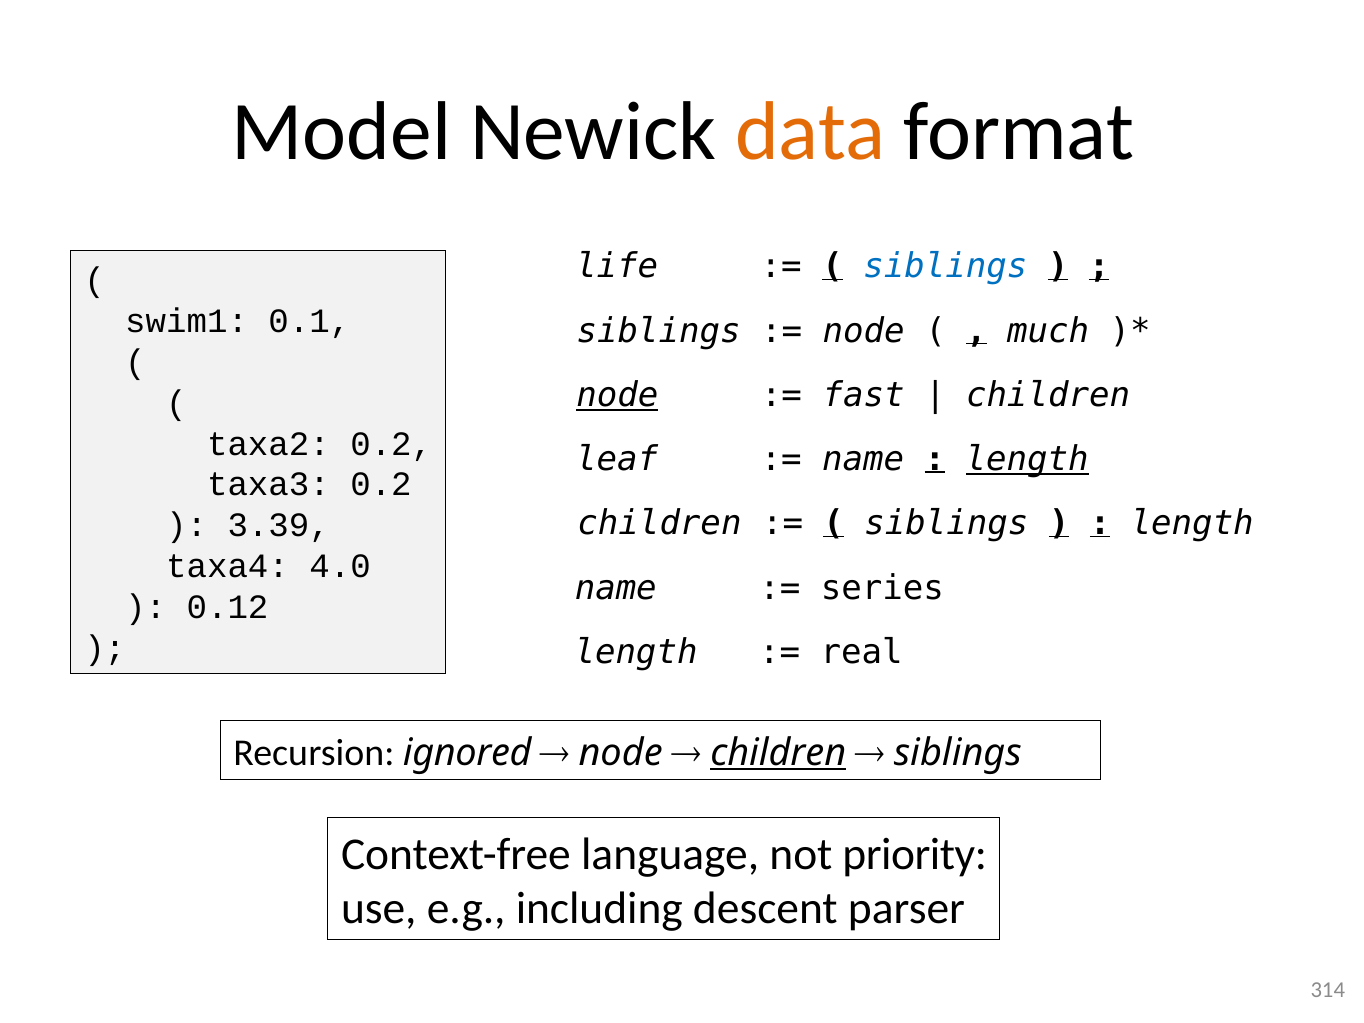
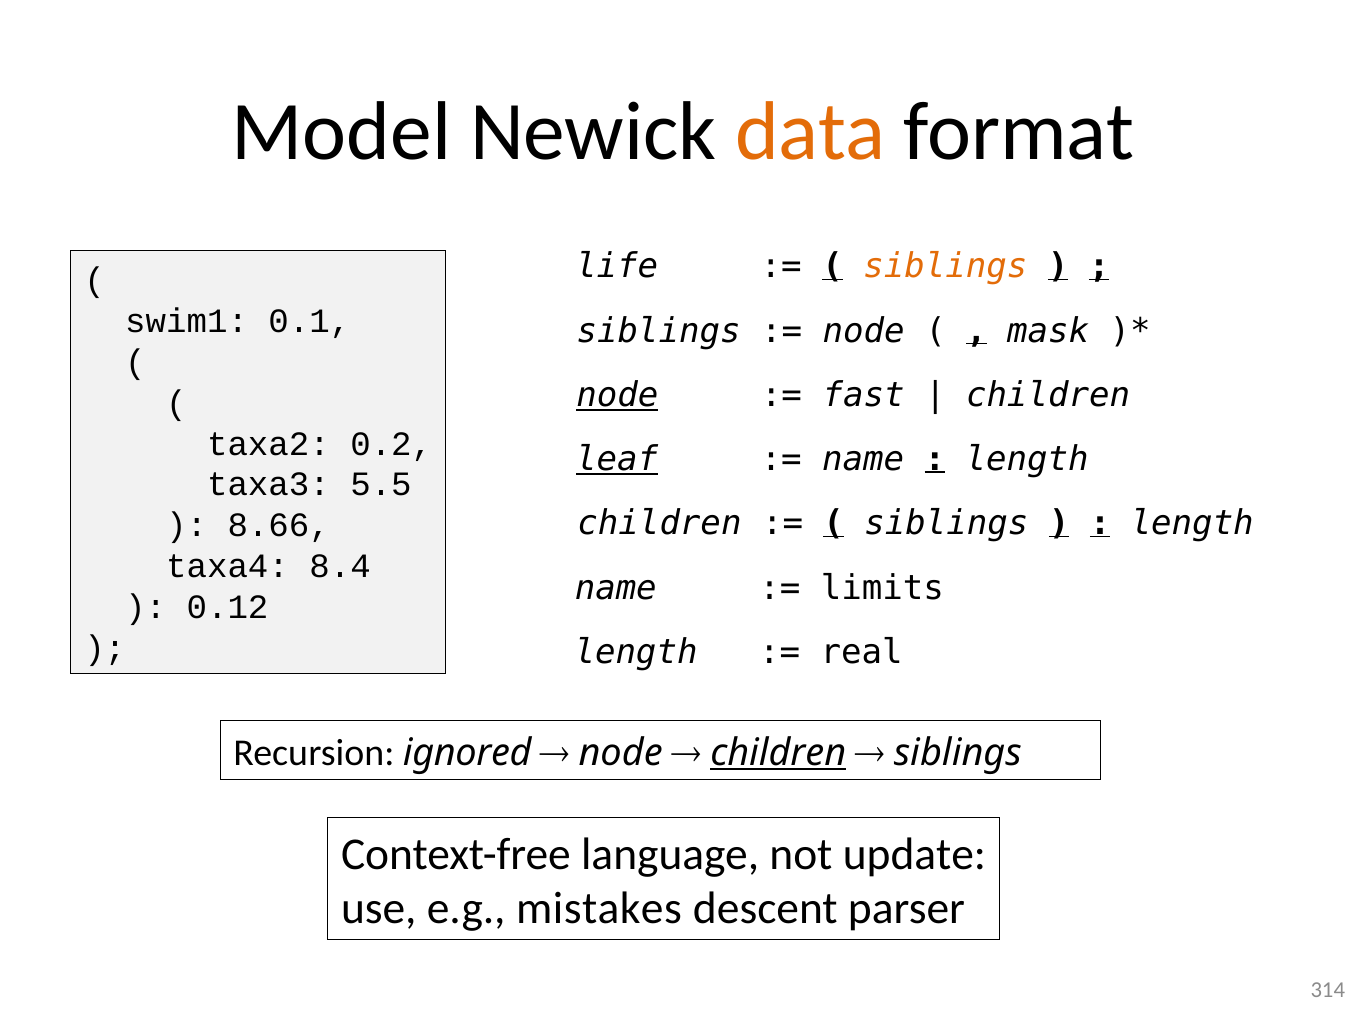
siblings colour: blue -> orange (945, 267)
much: much -> mask (1048, 331)
leaf underline: none -> present (617, 459)
length underline: present -> none (1027, 459)
taxa3 0.2: 0.2 -> 5.5 (381, 485)
3.39: 3.39 -> 8.66 (279, 526)
4.0: 4.0 -> 8.4 (340, 567)
series: series -> limits (882, 588)
priority: priority -> update (914, 854)
including: including -> mistakes (599, 909)
